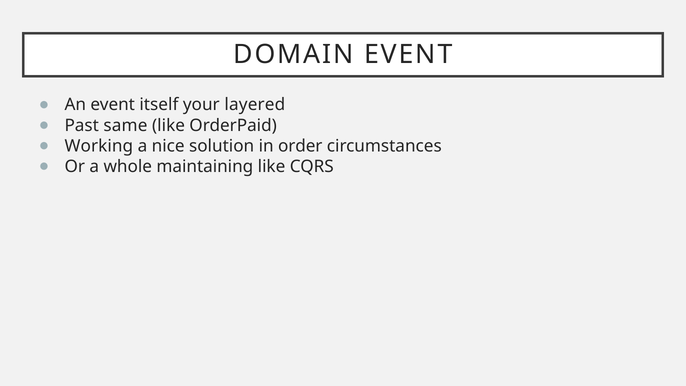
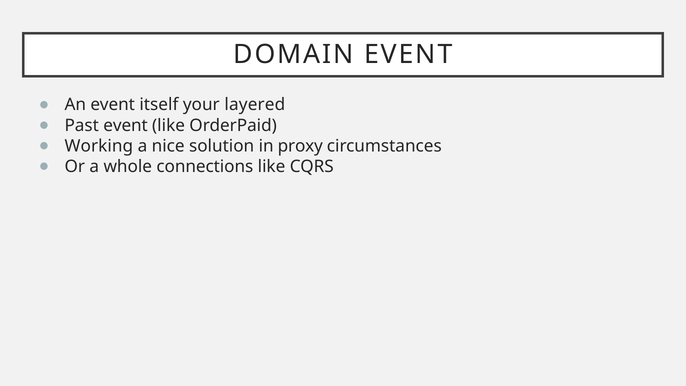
Past same: same -> event (126, 125)
order: order -> proxy (300, 146)
maintaining: maintaining -> connections (205, 167)
